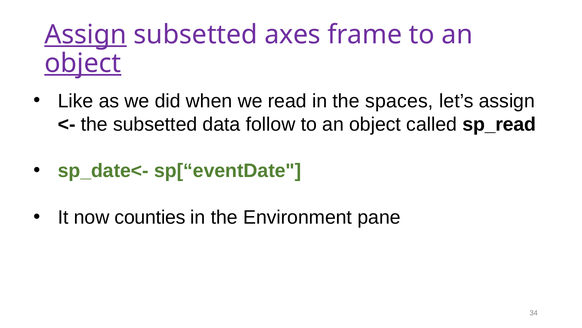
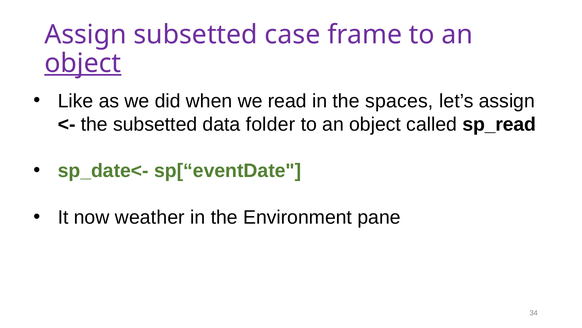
Assign underline: present -> none (86, 35)
axes: axes -> case (293, 35)
follow: follow -> folder (270, 124)
counties: counties -> weather (150, 217)
